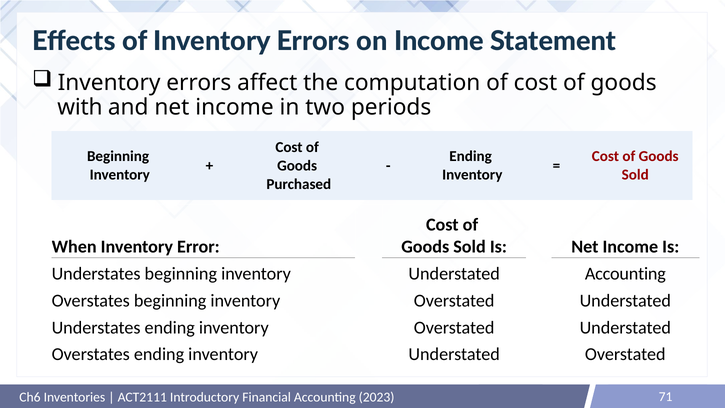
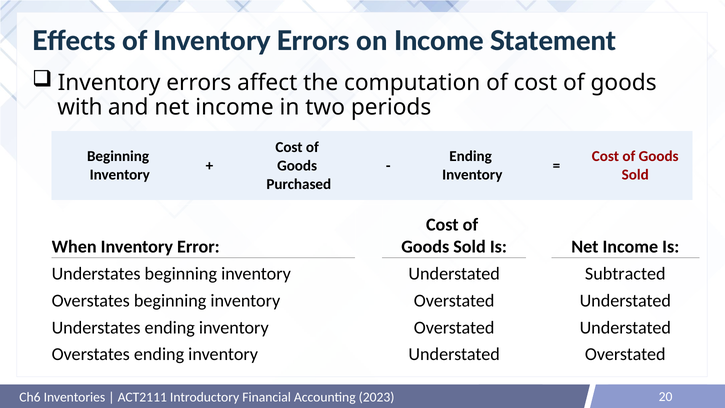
Understated Accounting: Accounting -> Subtracted (625, 274)
71: 71 -> 20 (666, 397)
